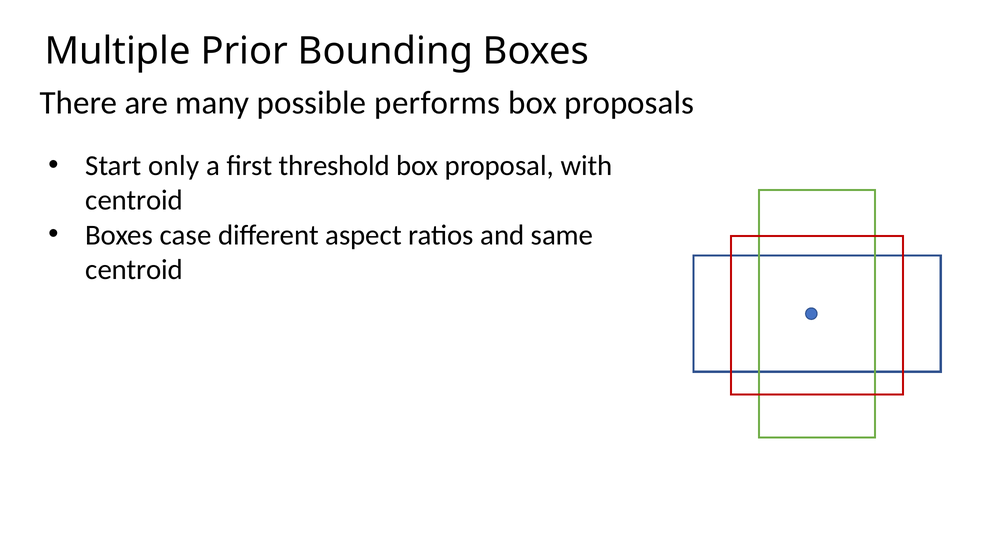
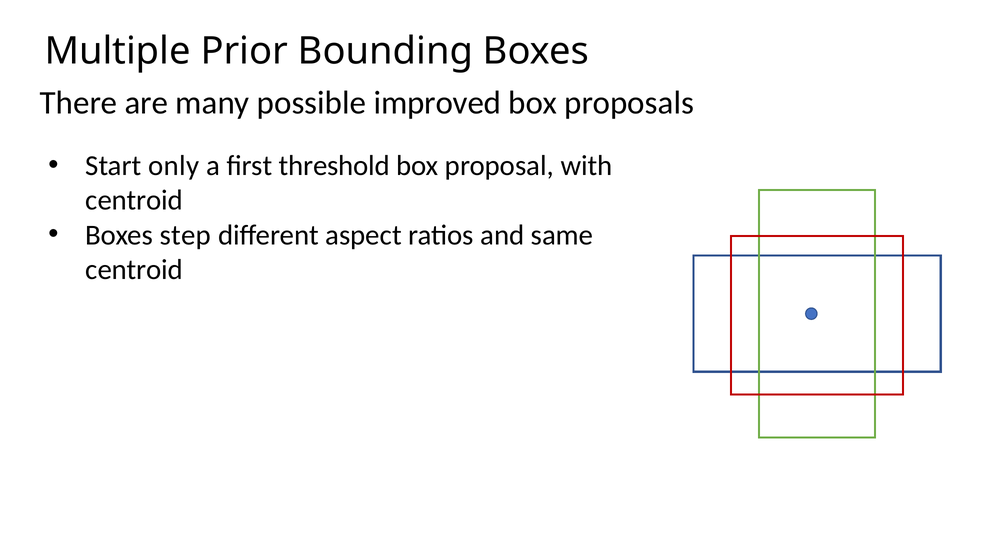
performs: performs -> improved (437, 103)
case: case -> step (185, 235)
